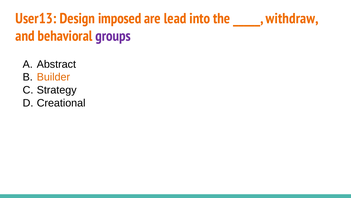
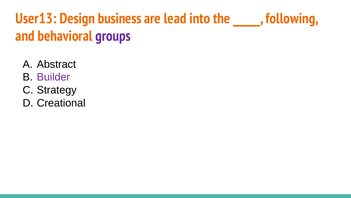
imposed: imposed -> business (120, 18)
withdraw: withdraw -> following (292, 18)
Builder colour: orange -> purple (53, 77)
